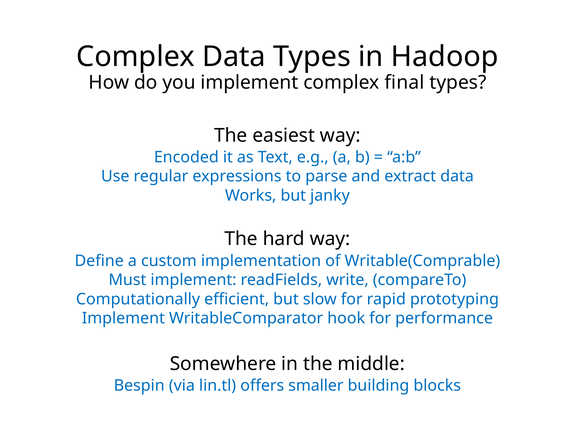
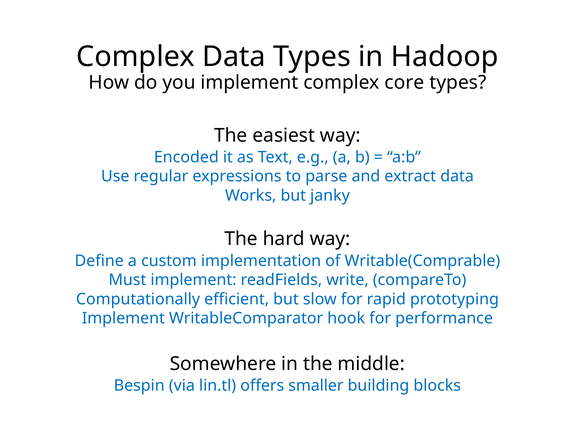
final: final -> core (404, 82)
